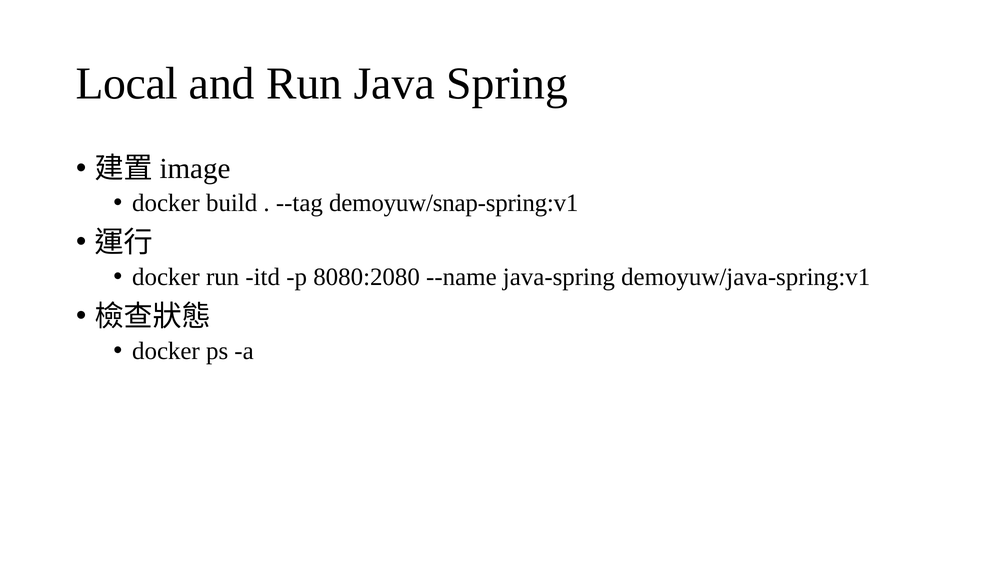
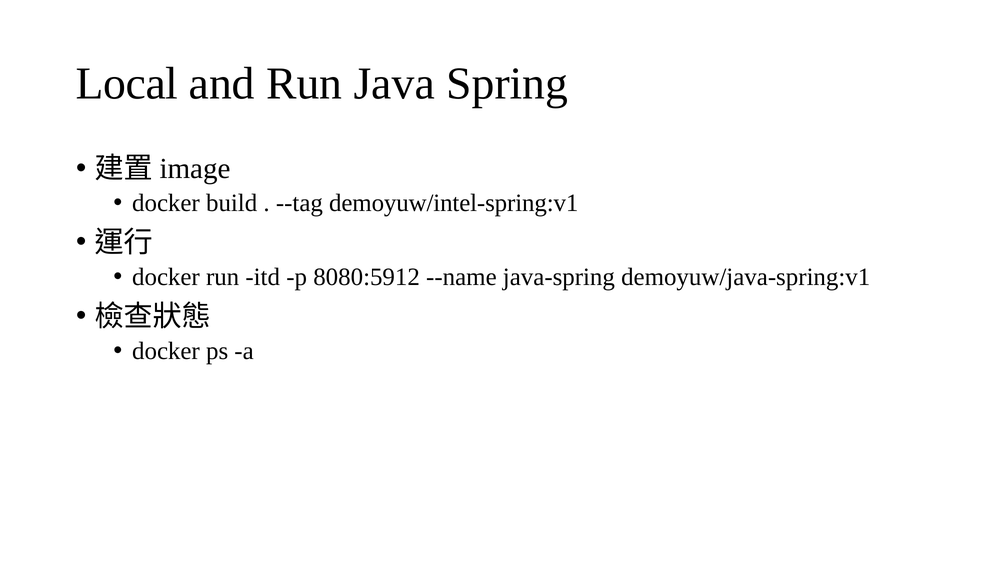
demoyuw/snap-spring:v1: demoyuw/snap-spring:v1 -> demoyuw/intel-spring:v1 (454, 203)
8080:2080: 8080:2080 -> 8080:5912 (367, 277)
